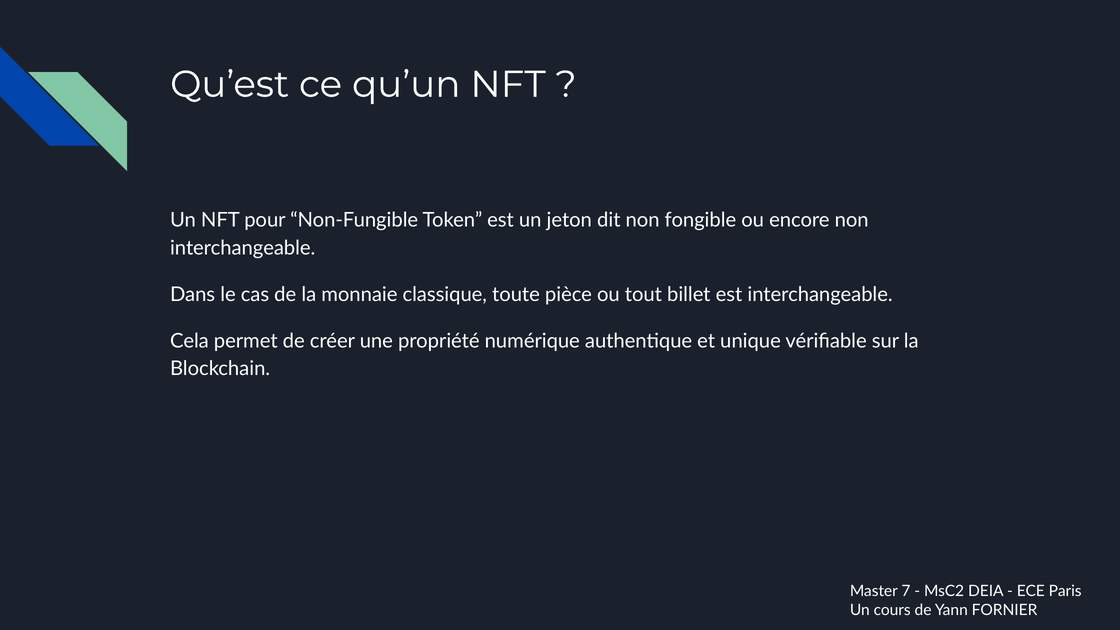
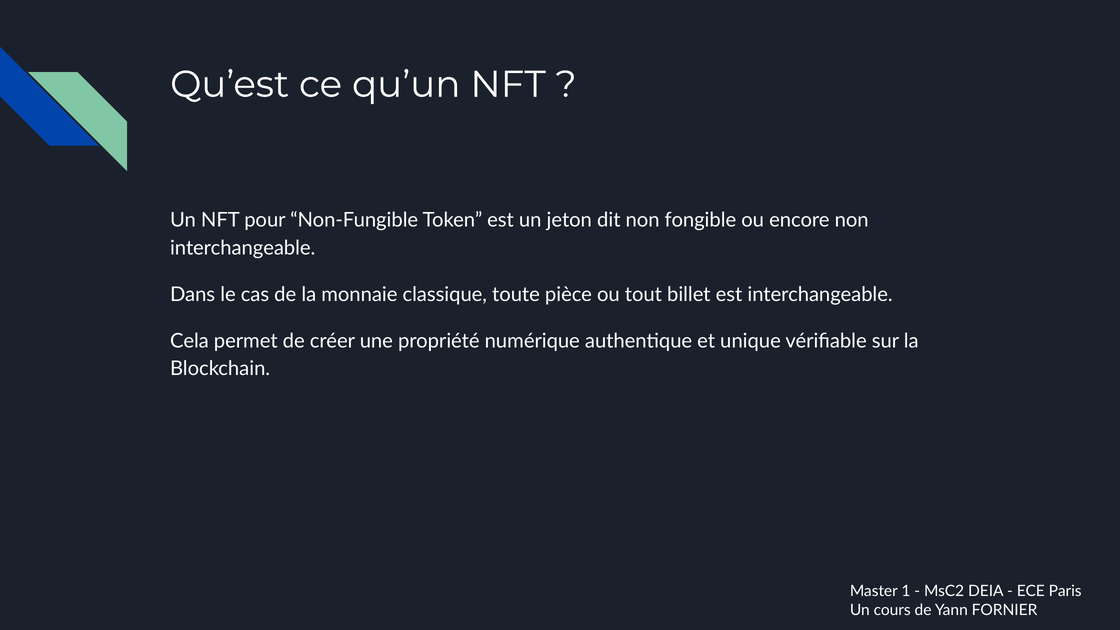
7: 7 -> 1 (906, 591)
